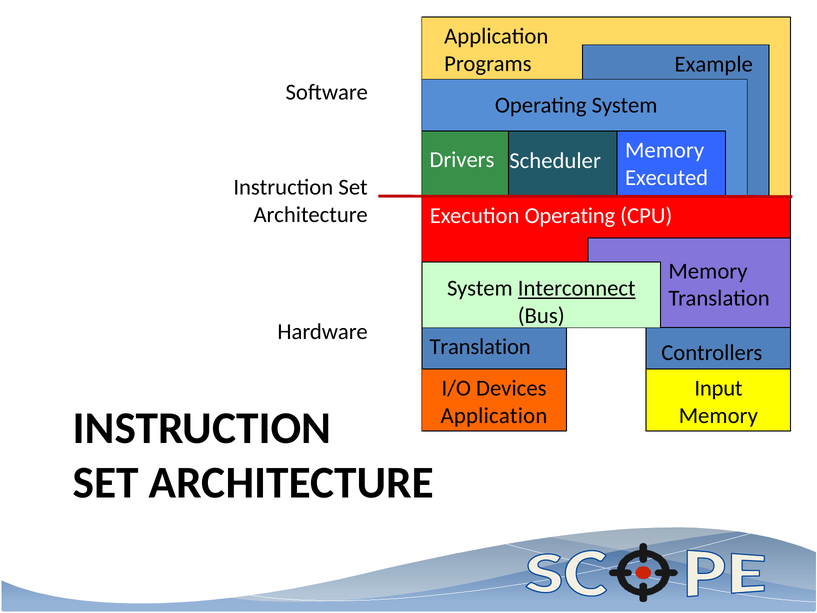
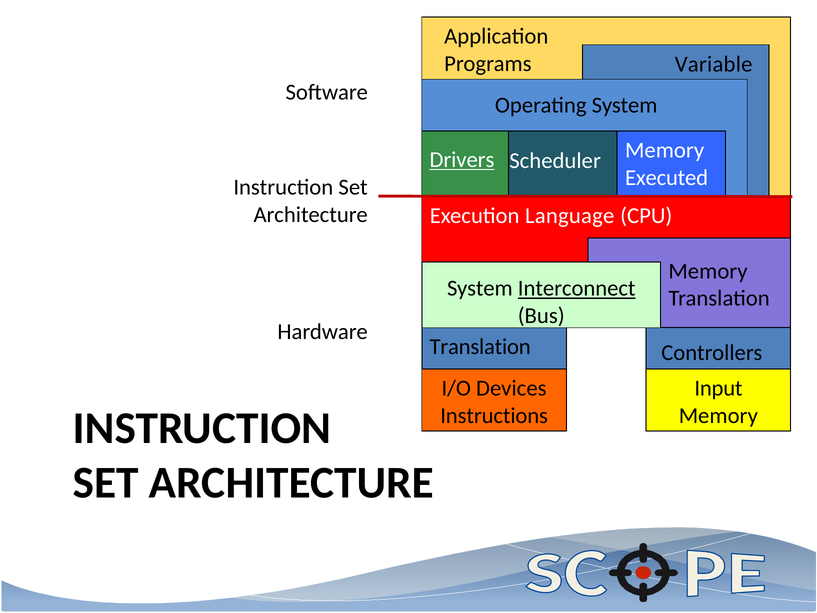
Example: Example -> Variable (714, 64)
Drivers underline: none -> present (462, 160)
Execution Operating: Operating -> Language (570, 216)
Application: Application -> Instructions (494, 415)
